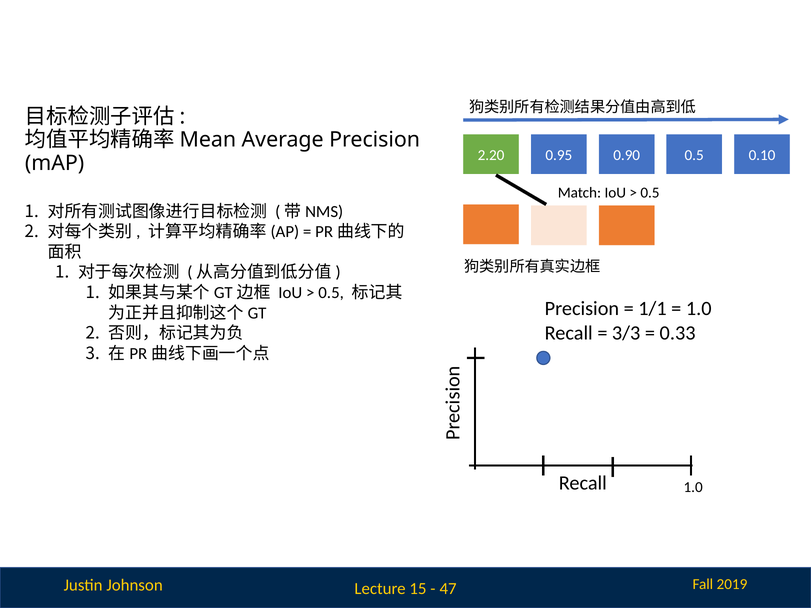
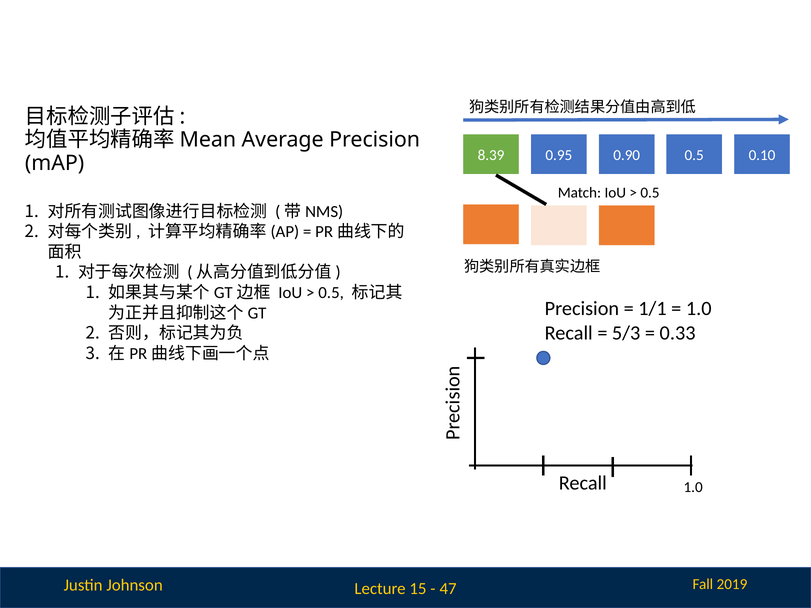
2.20: 2.20 -> 8.39 (491, 155)
3/3: 3/3 -> 5/3 (626, 333)
